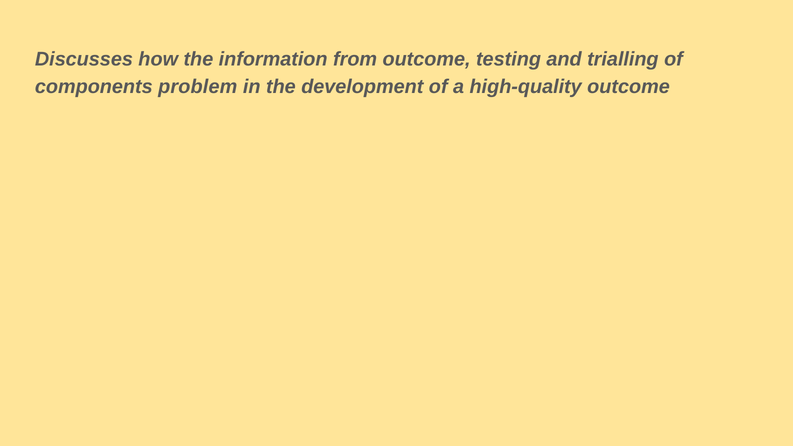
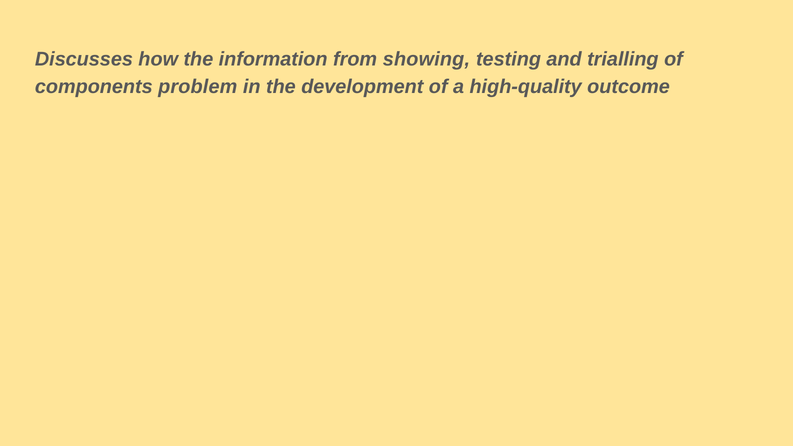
from outcome: outcome -> showing (426, 59)
